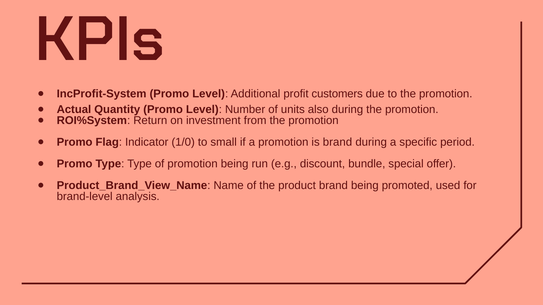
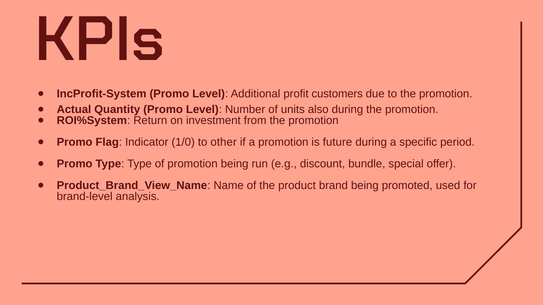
small: small -> other (224, 142)
is brand: brand -> future (337, 142)
